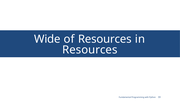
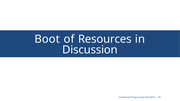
Wide: Wide -> Boot (47, 39)
Resources: Resources -> Discussion (90, 50)
